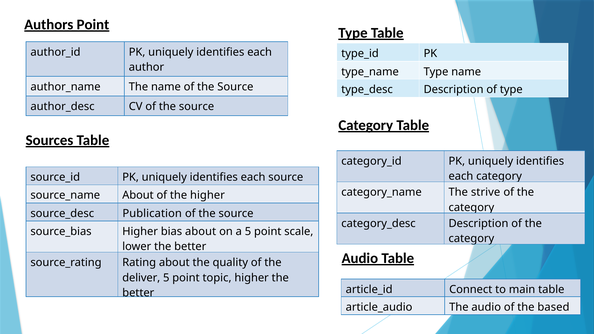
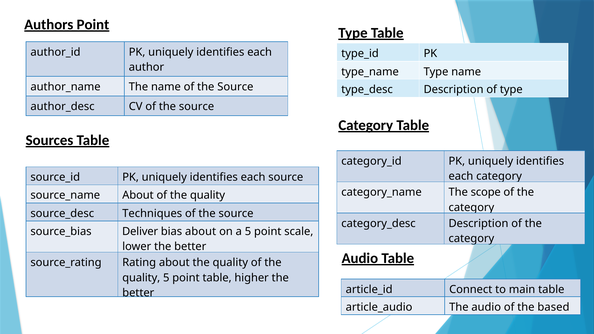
strive: strive -> scope (486, 192)
higher: higher -> quality (208, 195)
Publication: Publication -> Techniques (152, 213)
Higher: Higher -> Deliver (140, 232)
deliver: deliver -> quality (141, 278)
point topic: topic -> table (217, 278)
